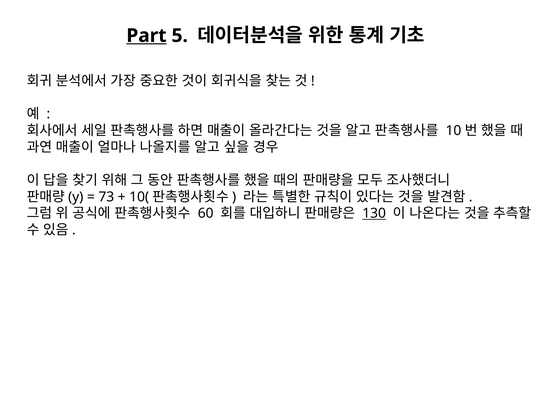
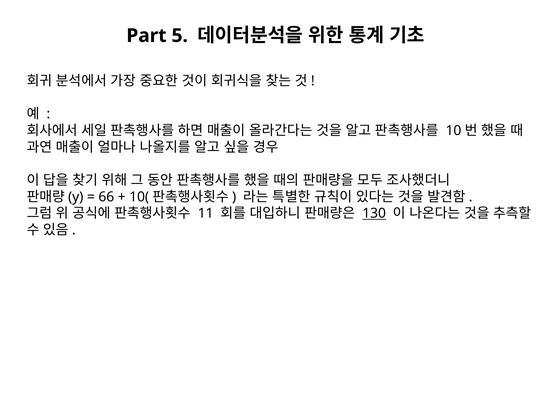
Part underline: present -> none (146, 36)
73: 73 -> 66 (106, 197)
60: 60 -> 11 (206, 213)
